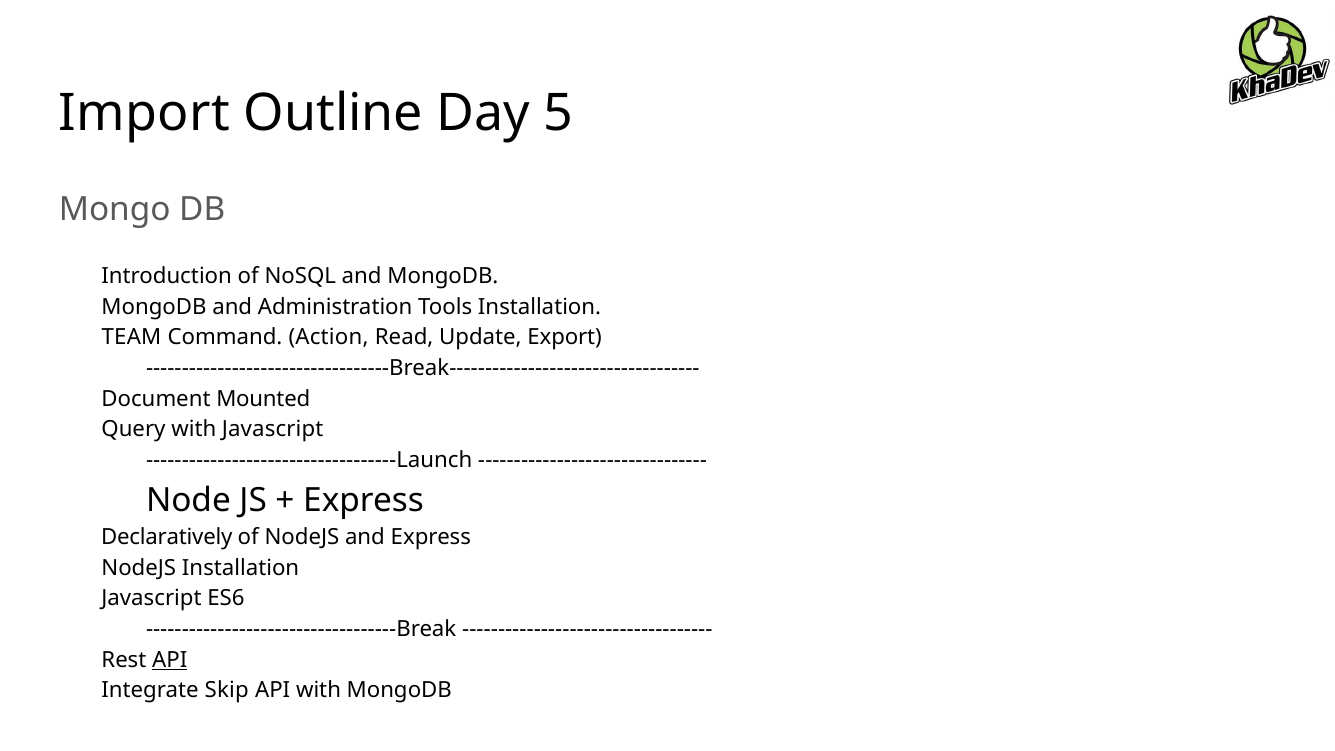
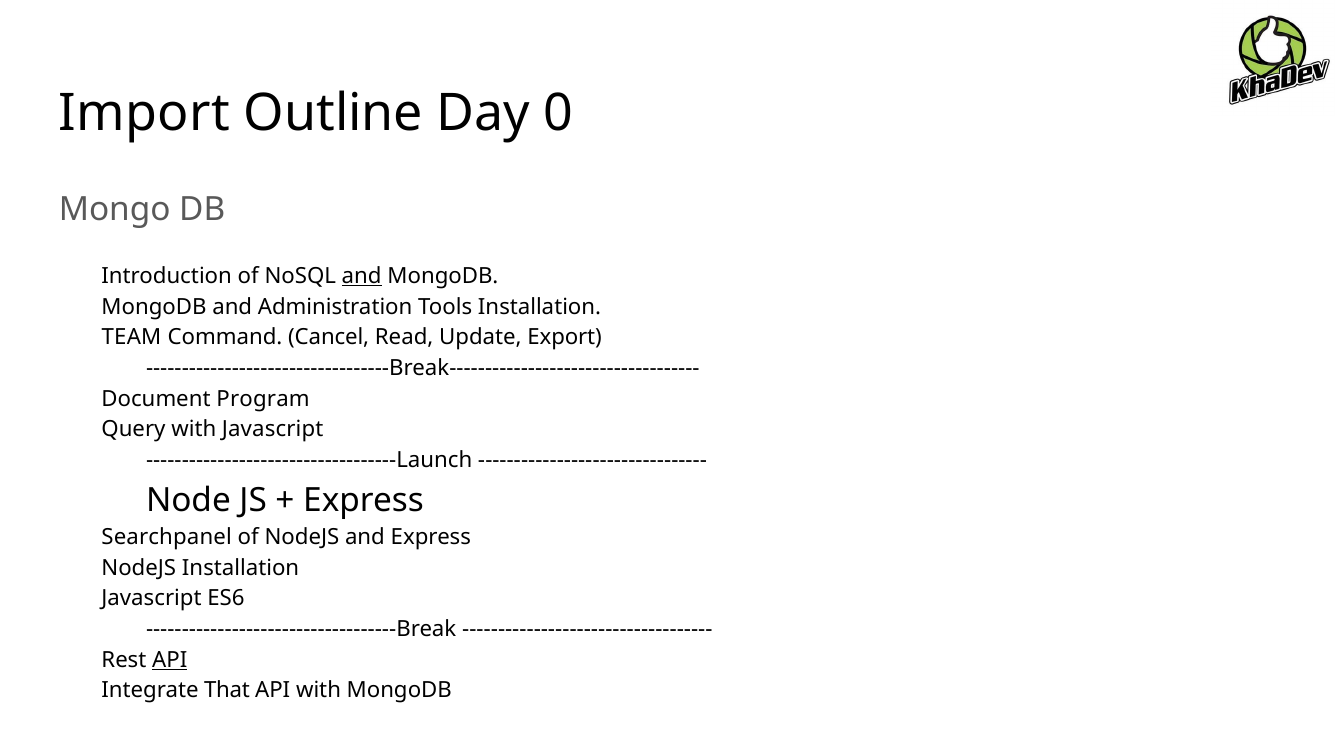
5: 5 -> 0 (558, 113)
and underline: none -> present (362, 276)
Action: Action -> Cancel (329, 338)
Mounted: Mounted -> Program (263, 399)
Declaratively: Declaratively -> Searchpanel (167, 537)
Skip: Skip -> That (227, 691)
